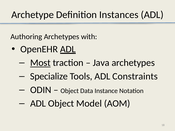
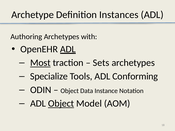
Java: Java -> Sets (101, 63)
Constraints: Constraints -> Conforming (135, 76)
Object underline: none -> present (61, 104)
